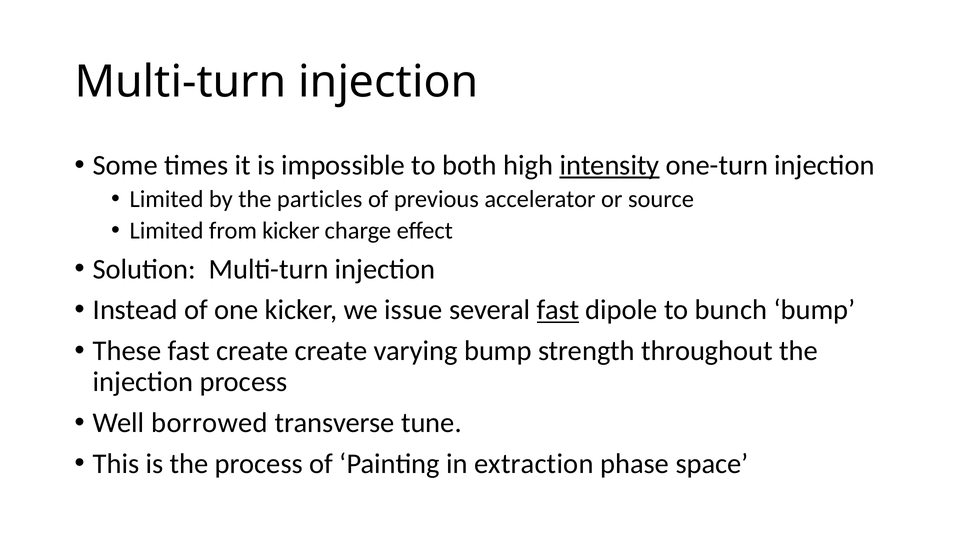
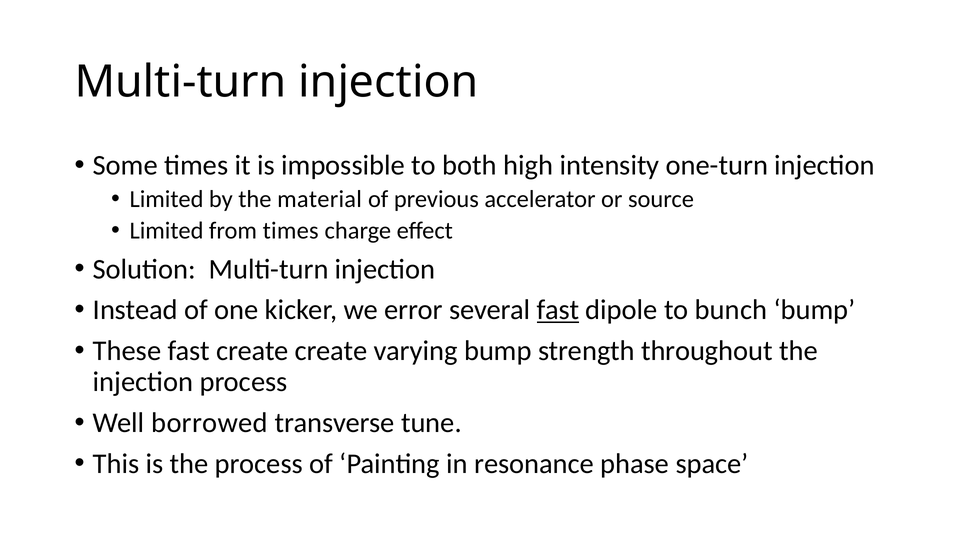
intensity underline: present -> none (610, 165)
particles: particles -> material (320, 199)
from kicker: kicker -> times (291, 230)
issue: issue -> error (414, 310)
extraction: extraction -> resonance (534, 464)
